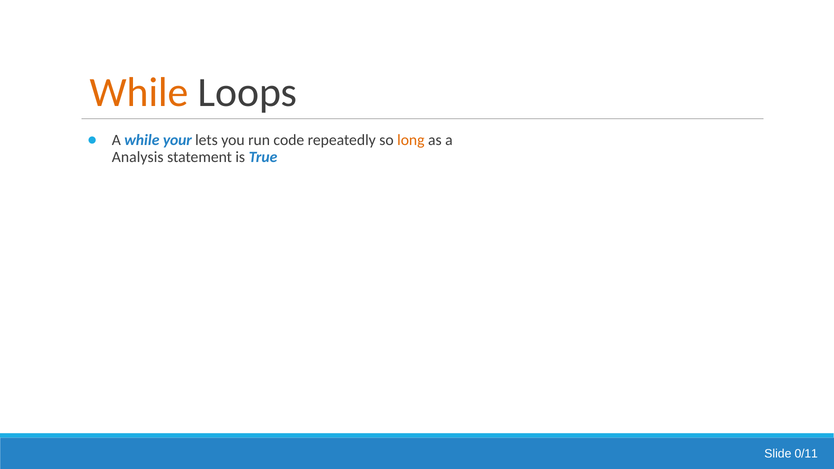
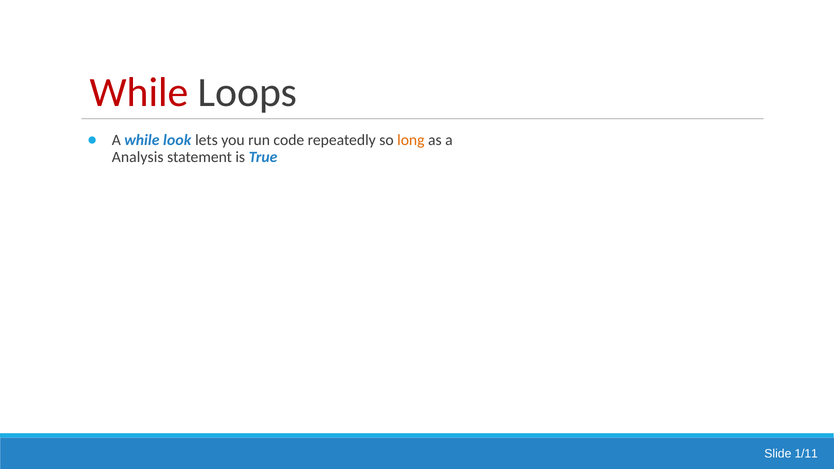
While colour: orange -> red (139, 92)
your: your -> look (177, 140)
0/11: 0/11 -> 1/11 (806, 454)
